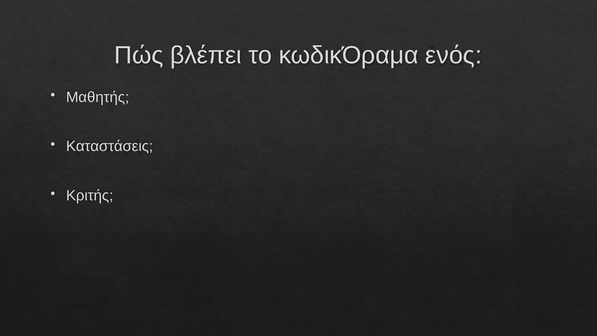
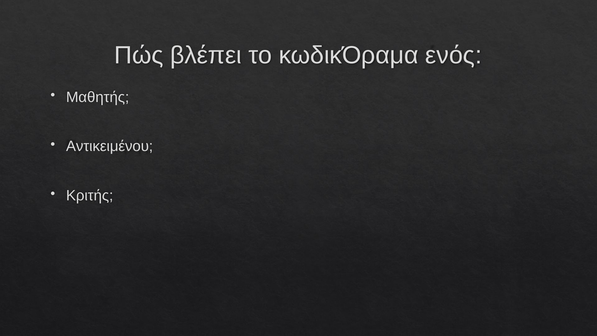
Καταστάσεις: Καταστάσεις -> Αντικειμένου (110, 146)
